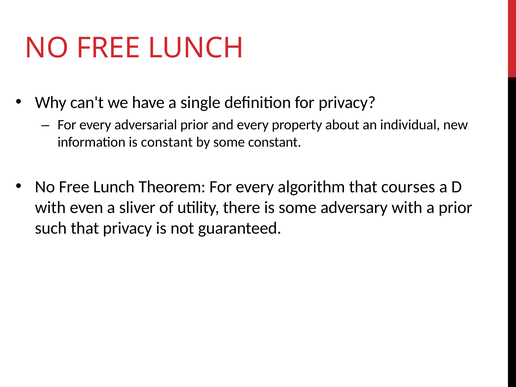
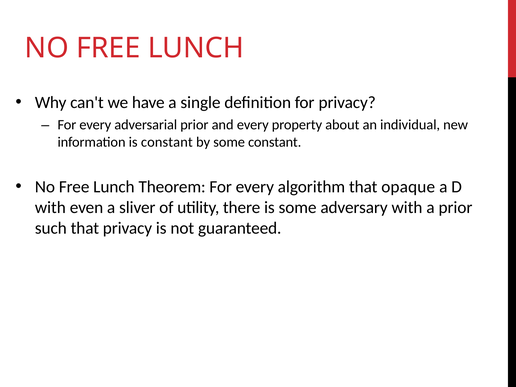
courses: courses -> opaque (408, 187)
